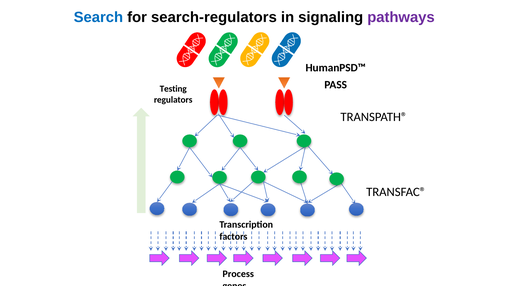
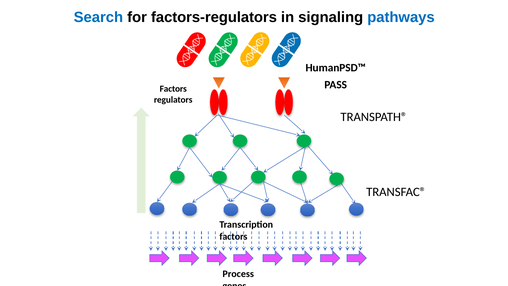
search-regulators: search-regulators -> factors-regulators (214, 17)
pathways colour: purple -> blue (401, 17)
Testing: Testing -> Factors (173, 89)
